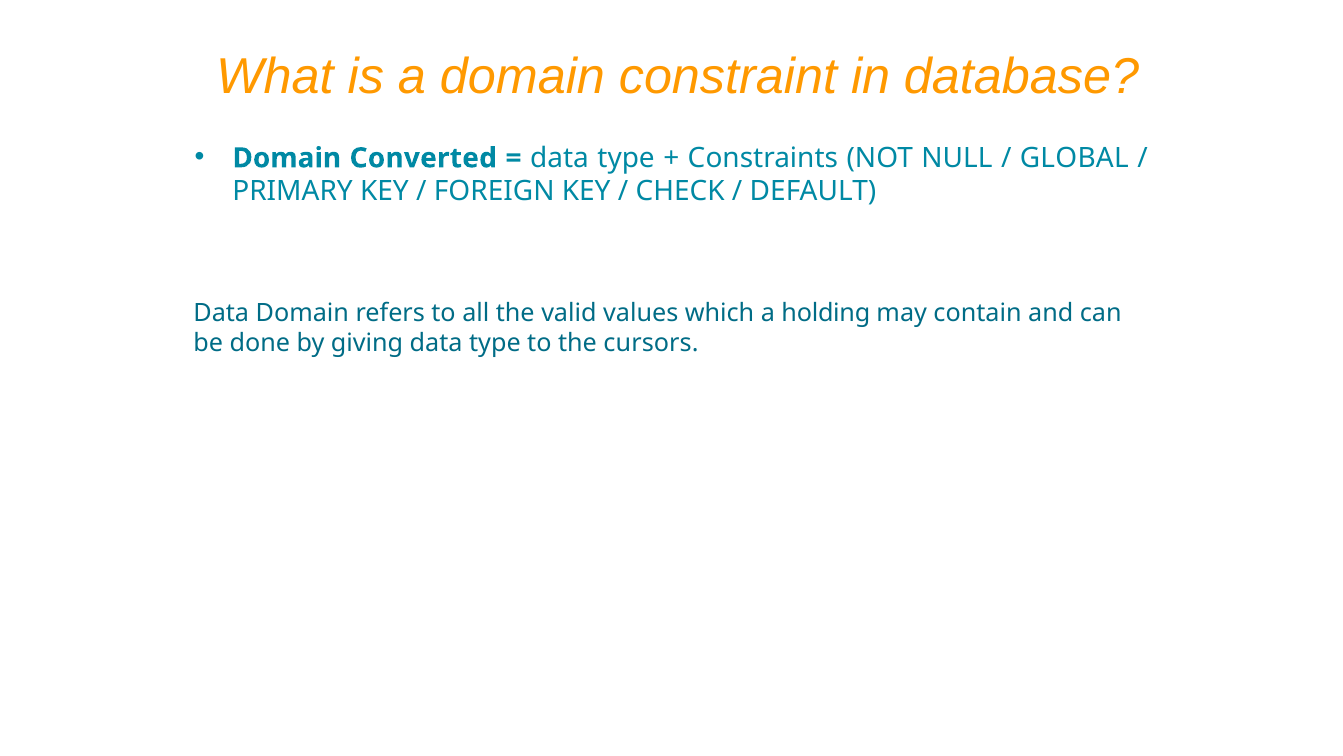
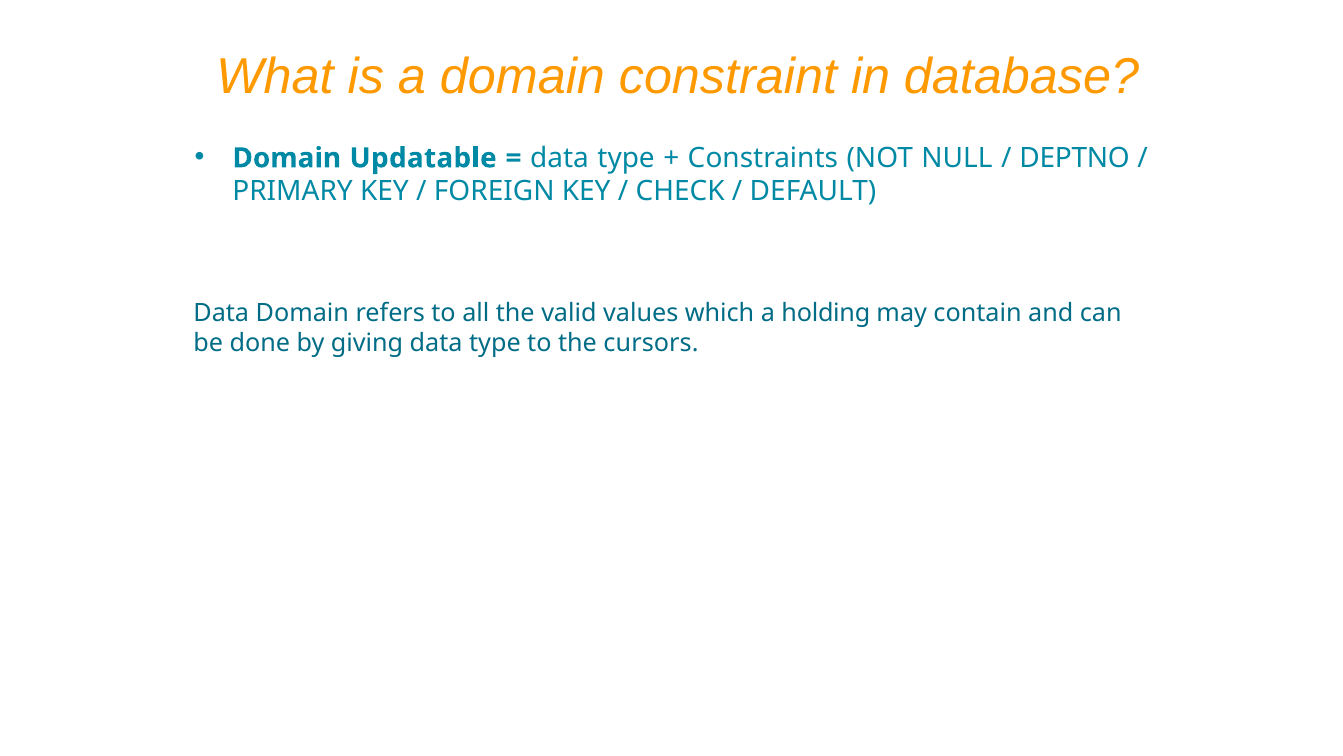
Converted: Converted -> Updatable (423, 158)
GLOBAL: GLOBAL -> DEPTNO (1075, 158)
